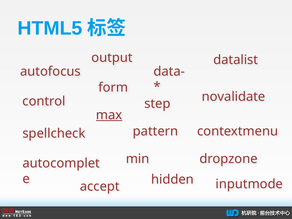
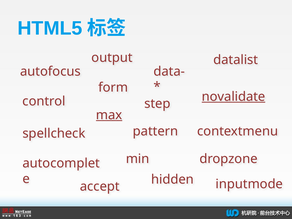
novalidate underline: none -> present (234, 97)
